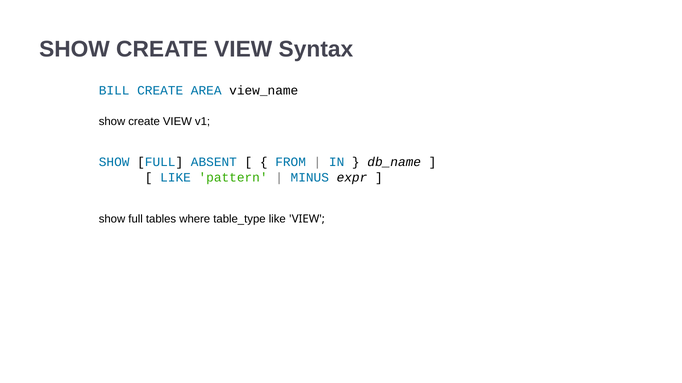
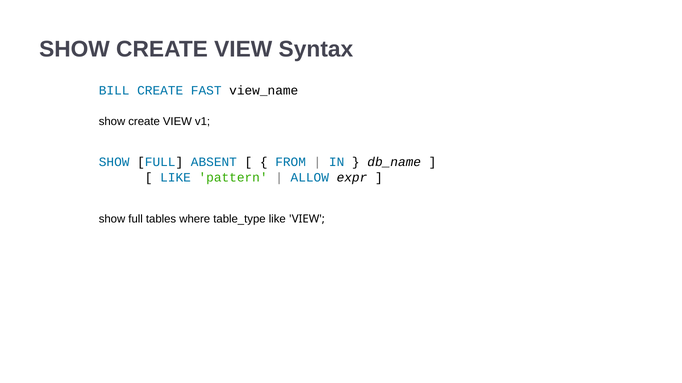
AREA: AREA -> FAST (206, 91)
MINUS: MINUS -> ALLOW (310, 178)
